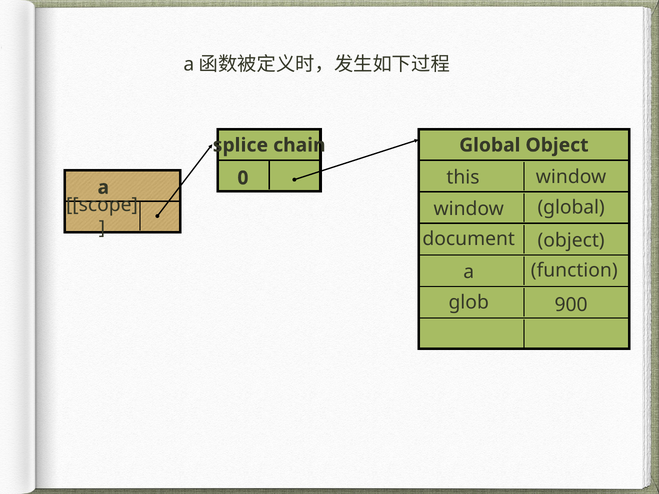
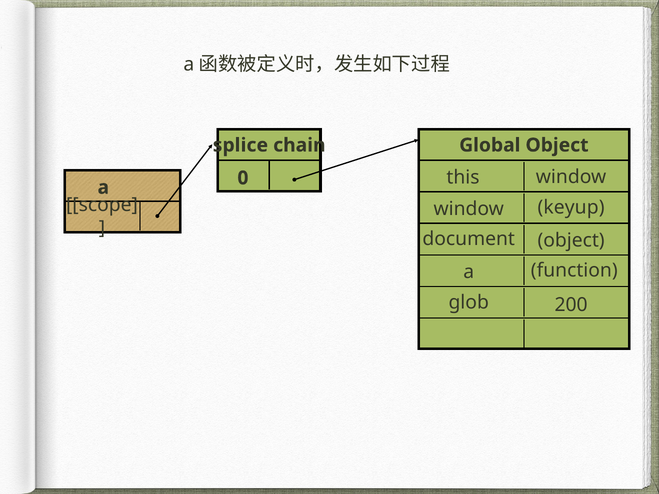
window global: global -> keyup (571, 208)
900: 900 -> 200 (571, 305)
